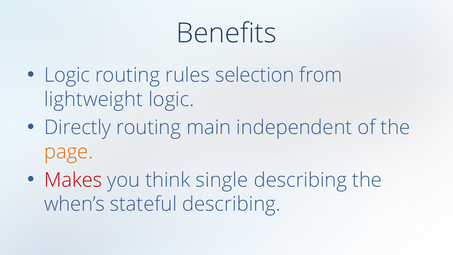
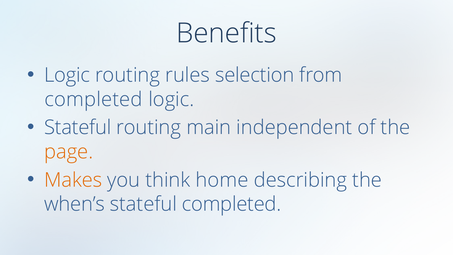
lightweight: lightweight -> completed (94, 99)
Directly: Directly -> Stateful (78, 128)
Makes colour: red -> orange (73, 180)
single: single -> home (222, 180)
stateful describing: describing -> completed (231, 204)
